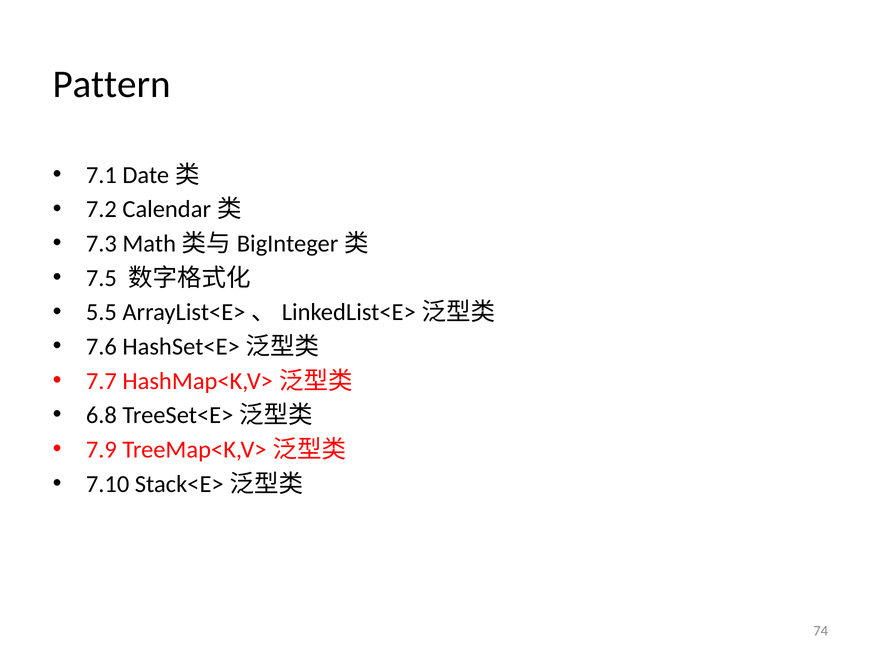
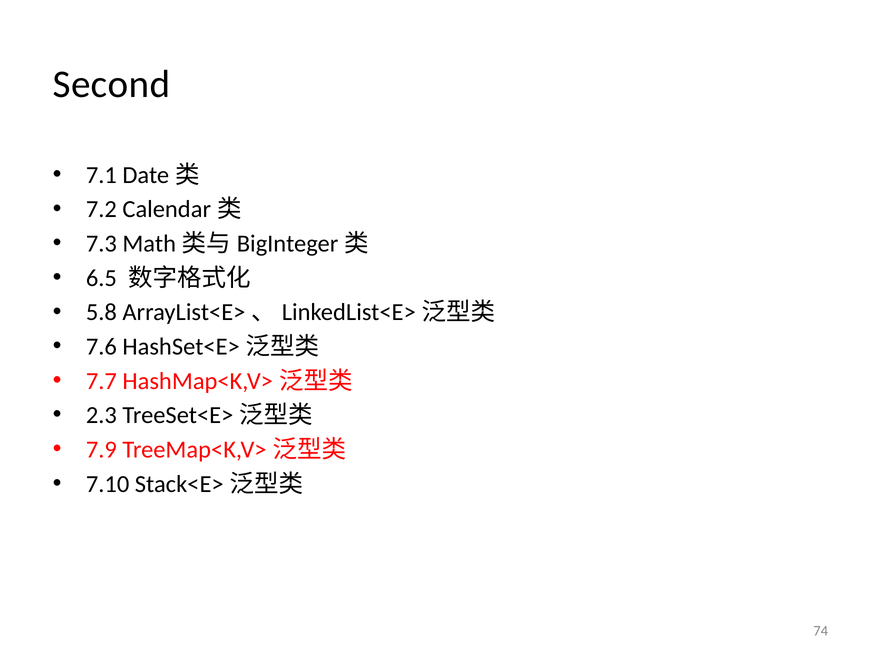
Pattern: Pattern -> Second (112, 84)
7.5: 7.5 -> 6.5 (101, 278)
5.5: 5.5 -> 5.8 (101, 312)
6.8: 6.8 -> 2.3 (101, 415)
